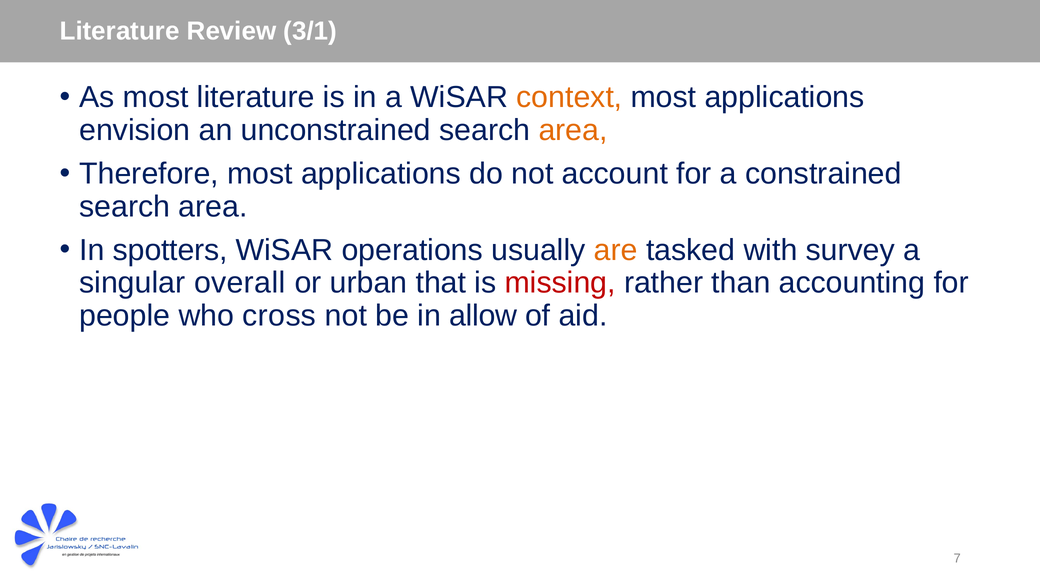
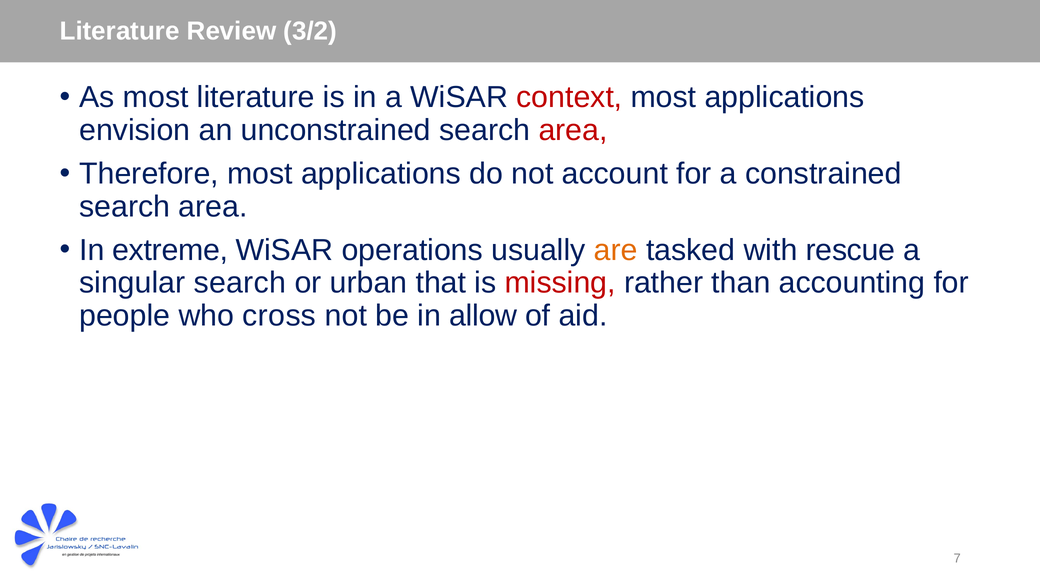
3/1: 3/1 -> 3/2 (310, 31)
context colour: orange -> red (569, 97)
area colour: orange -> red (573, 130)
spotters: spotters -> extreme (170, 250)
survey: survey -> rescue (850, 250)
singular overall: overall -> search (240, 283)
